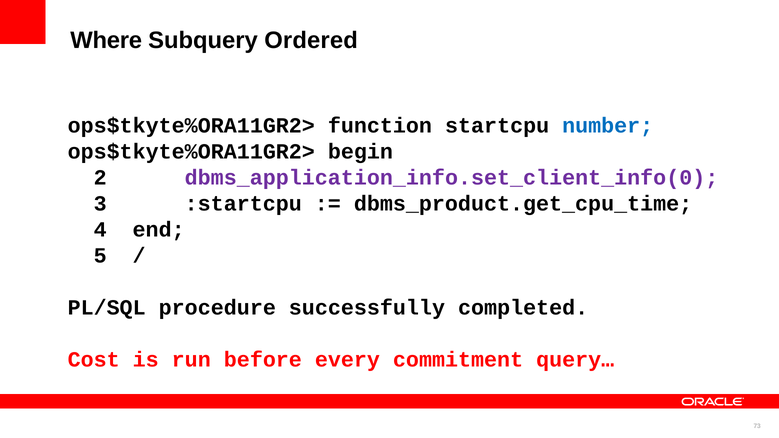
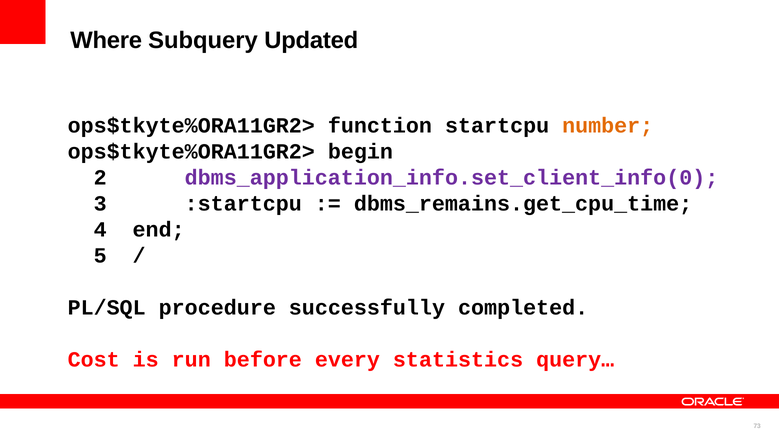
Ordered: Ordered -> Updated (311, 41)
number colour: blue -> orange (608, 126)
dbms_product.get_cpu_time: dbms_product.get_cpu_time -> dbms_remains.get_cpu_time (523, 204)
commitment: commitment -> statistics (458, 360)
